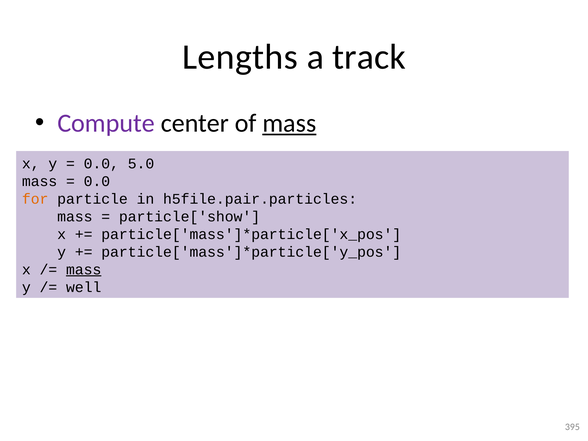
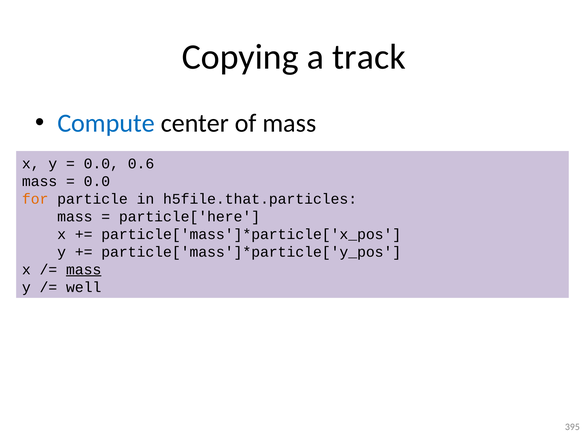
Lengths: Lengths -> Copying (240, 57)
Compute colour: purple -> blue (106, 123)
mass underline: present -> none (289, 123)
5.0: 5.0 -> 0.6 (141, 164)
h5file.pair.particles: h5file.pair.particles -> h5file.that.particles (260, 199)
particle['show: particle['show -> particle['here (190, 217)
